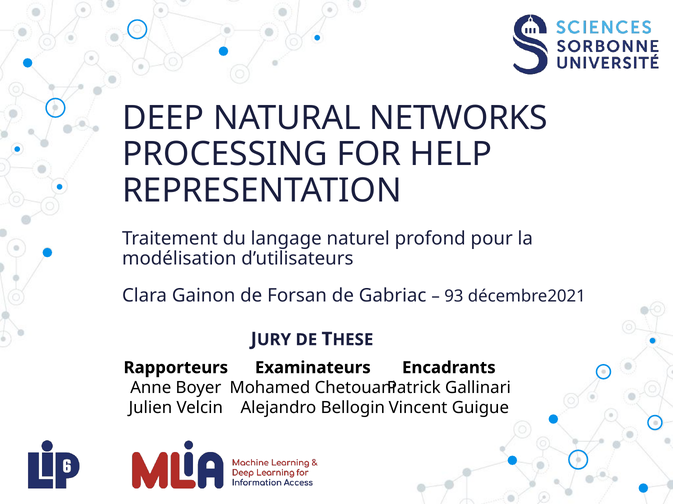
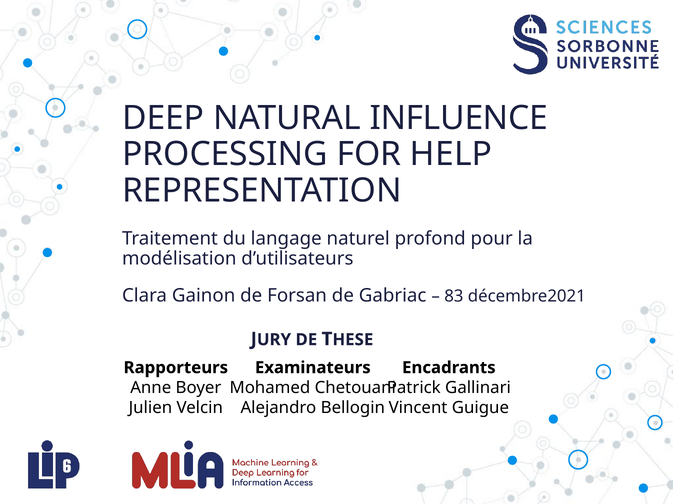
NETWORKS: NETWORKS -> INFLUENCE (459, 118)
93: 93 -> 83 (454, 297)
